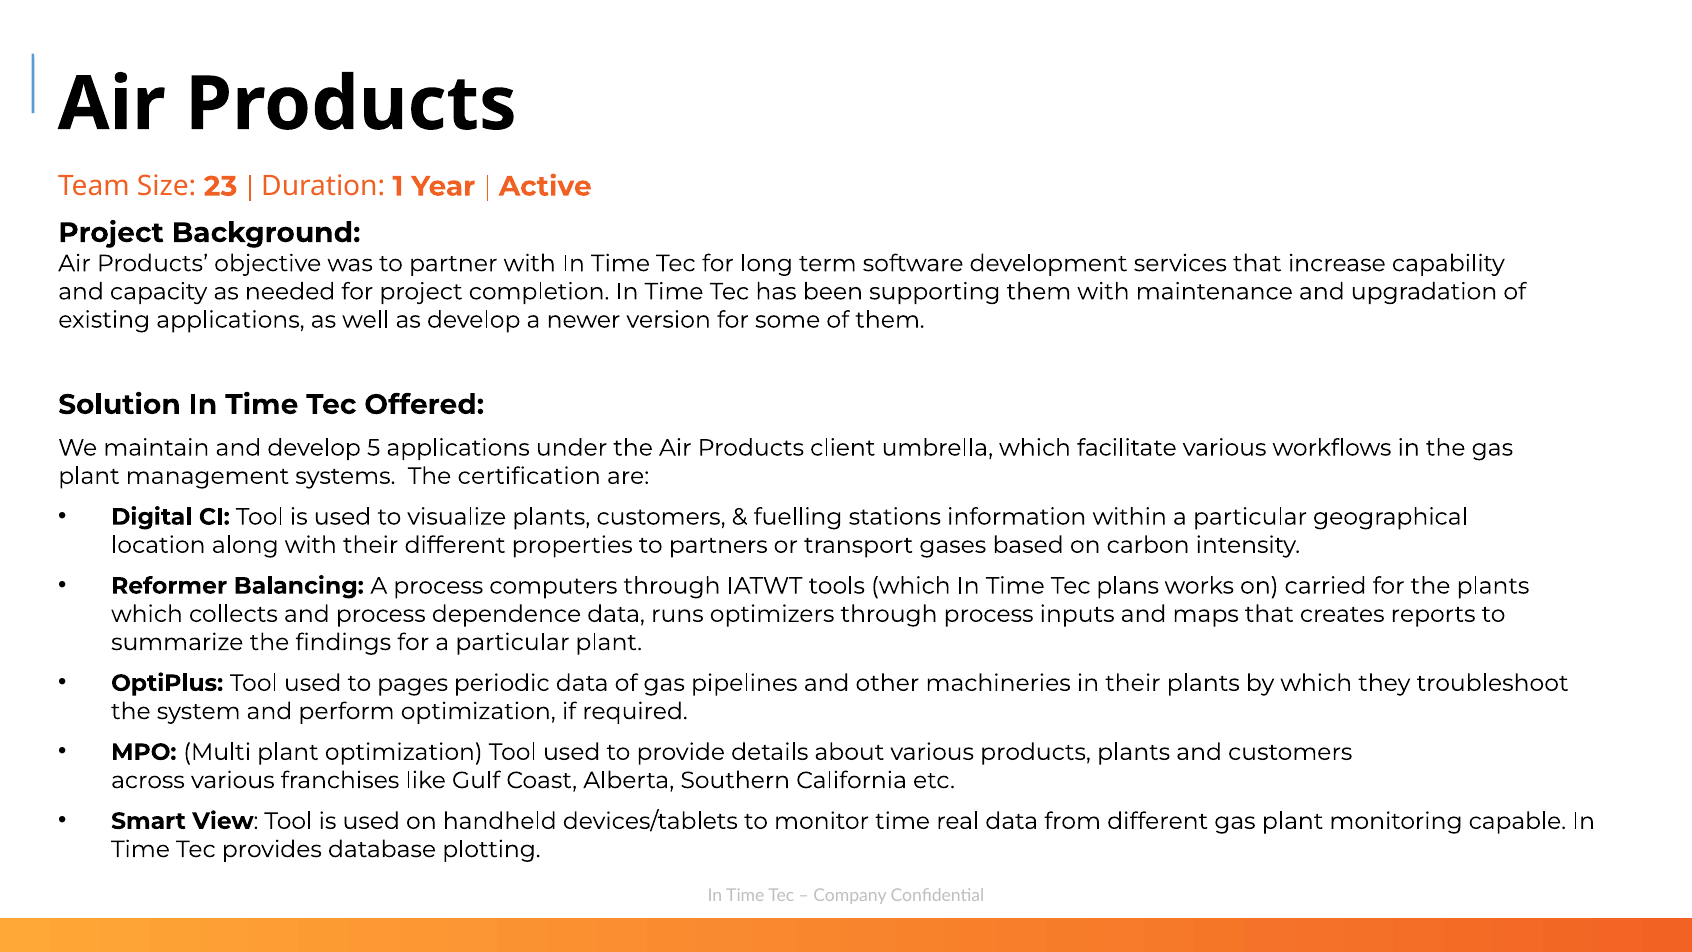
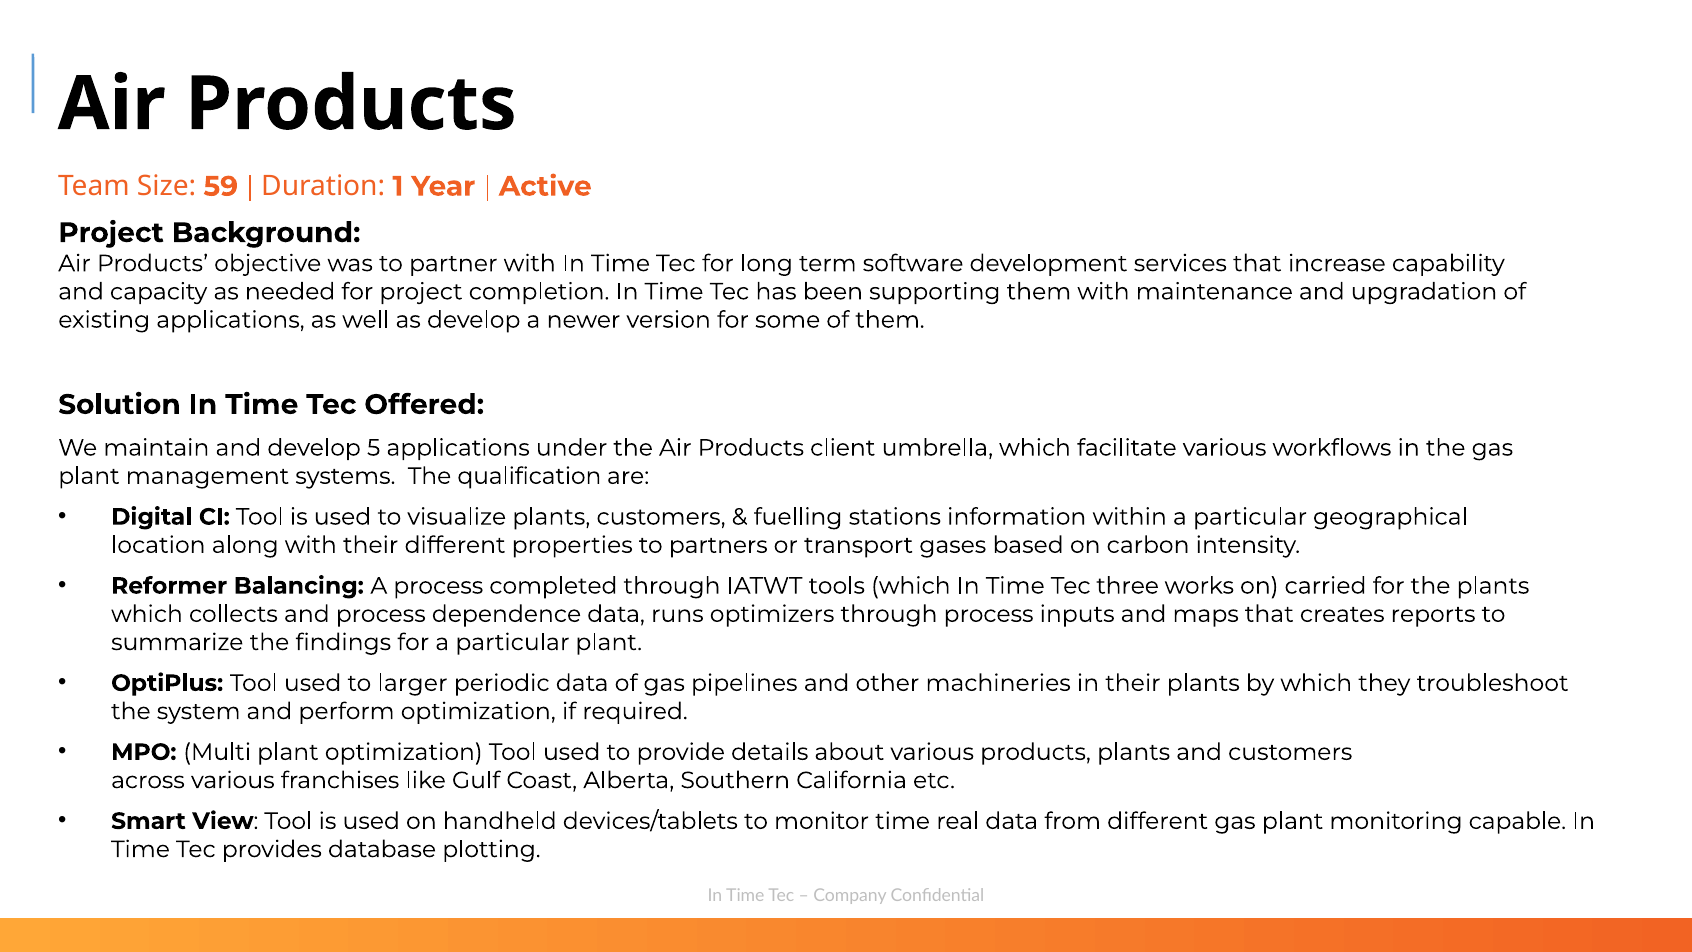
23: 23 -> 59 (221, 186)
certification: certification -> qualification (529, 476)
computers: computers -> completed (553, 586)
plans: plans -> three (1128, 586)
pages: pages -> larger (412, 683)
